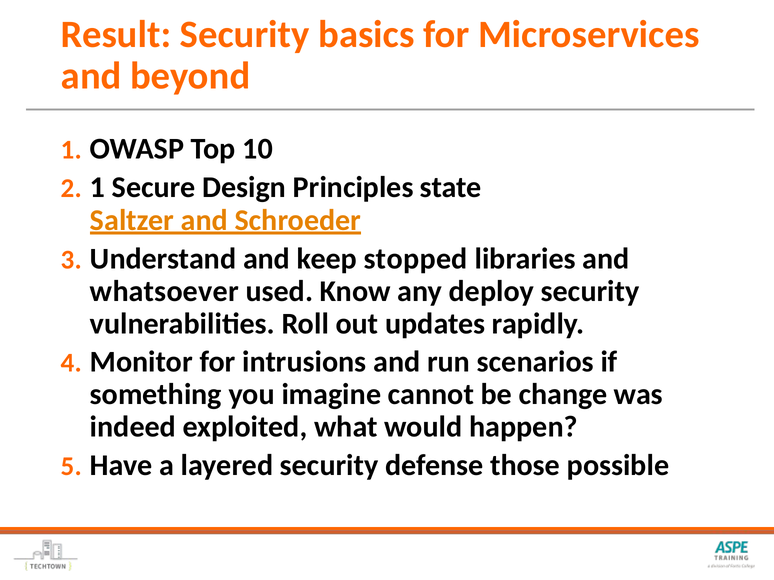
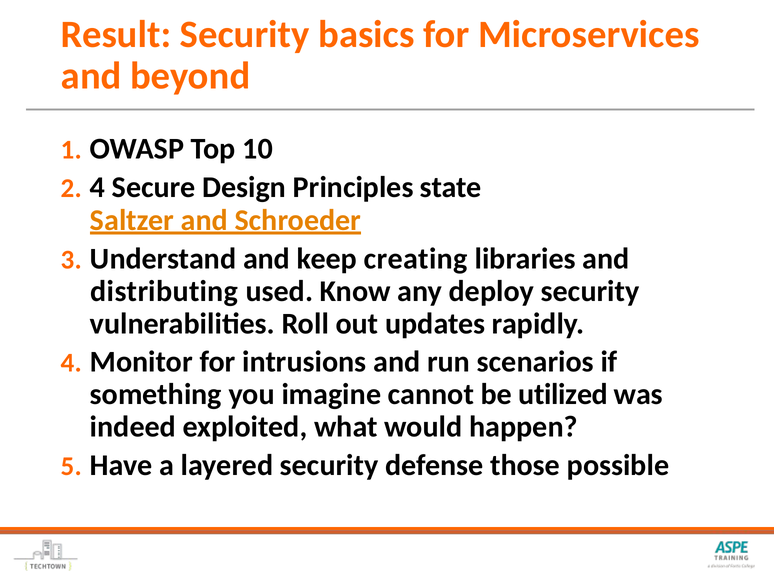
1: 1 -> 4 (98, 187)
stopped: stopped -> creating (416, 259)
whatsoever: whatsoever -> distributing (164, 291)
change: change -> utilized (563, 395)
